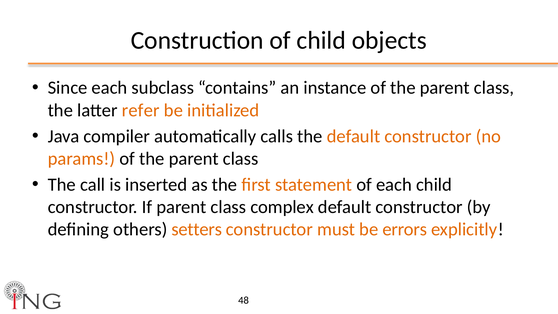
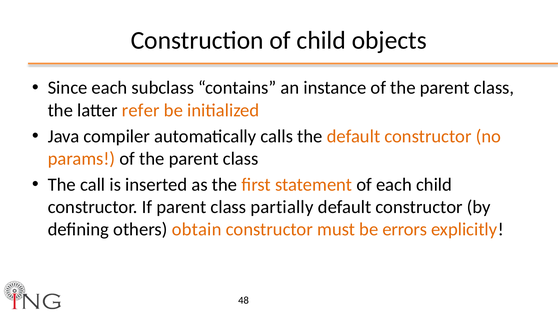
complex: complex -> partially (282, 207)
setters: setters -> obtain (197, 229)
